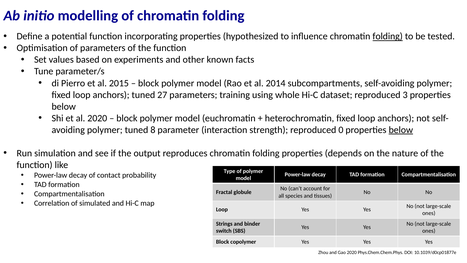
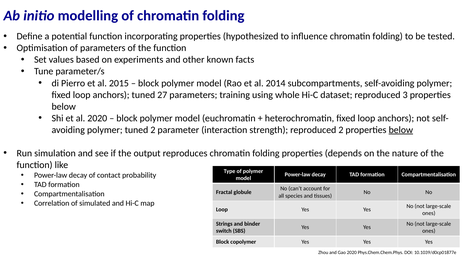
folding underline: present -> none (388, 36)
tuned 8: 8 -> 2 (153, 130)
reproduced 0: 0 -> 2 (341, 130)
